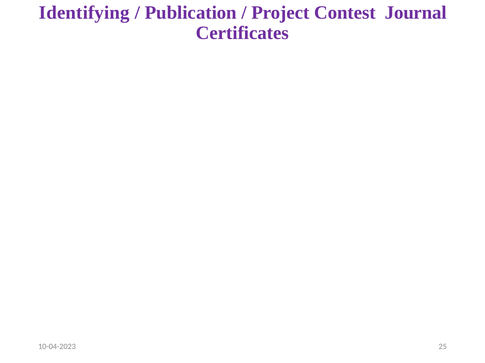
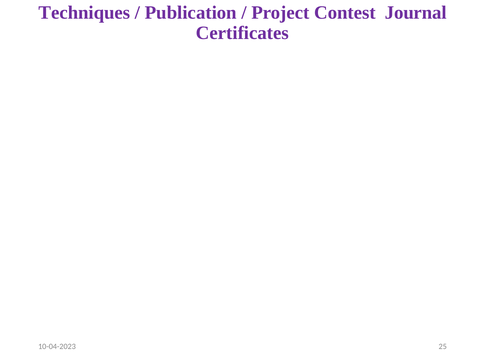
Identifying: Identifying -> Techniques (84, 13)
